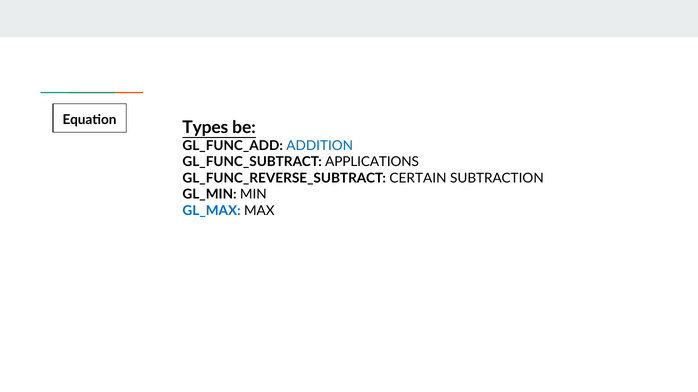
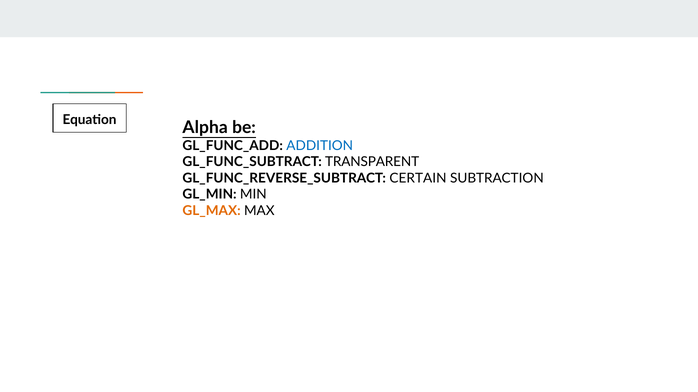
Types: Types -> Alpha (205, 127)
APPLICATIONS: APPLICATIONS -> TRANSPARENT (372, 162)
GL_MAX colour: blue -> orange (212, 211)
